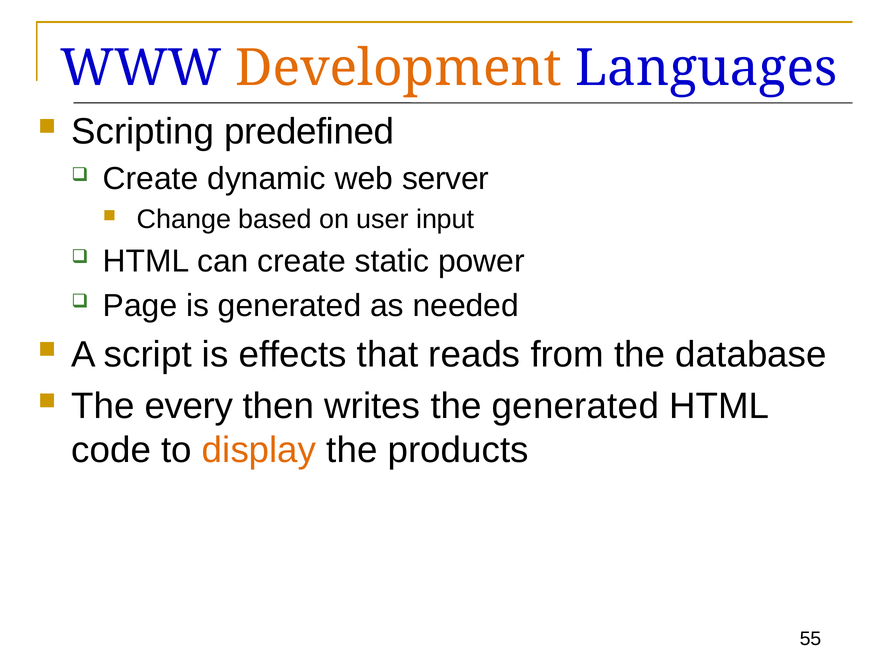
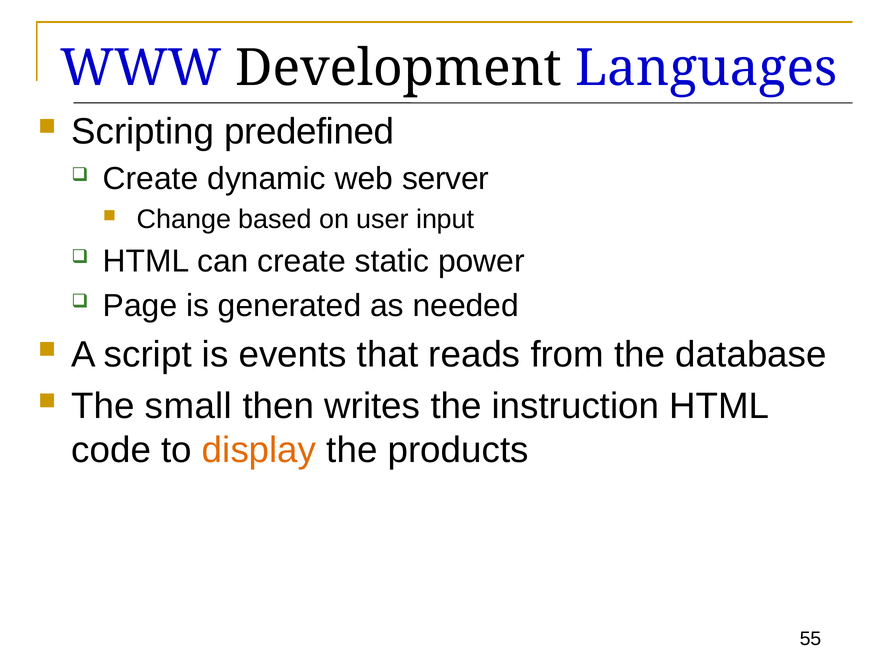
Development colour: orange -> black (399, 68)
effects: effects -> events (293, 355)
every: every -> small (188, 406)
the generated: generated -> instruction (575, 406)
